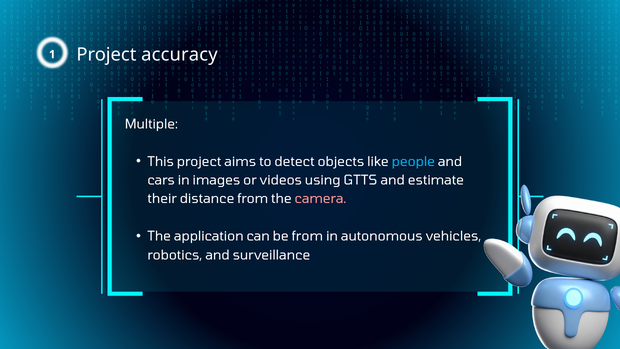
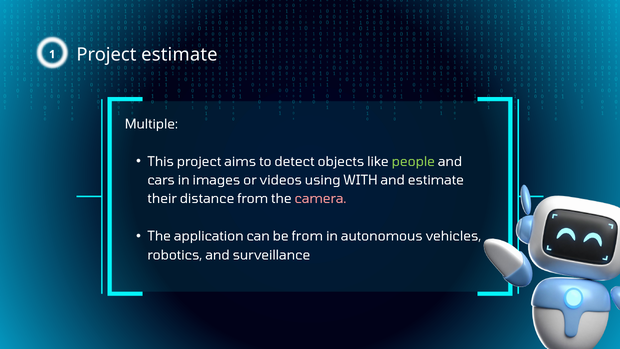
Project accuracy: accuracy -> estimate (179, 55)
people colour: light blue -> light green (413, 162)
GTTS: GTTS -> WITH (361, 180)
